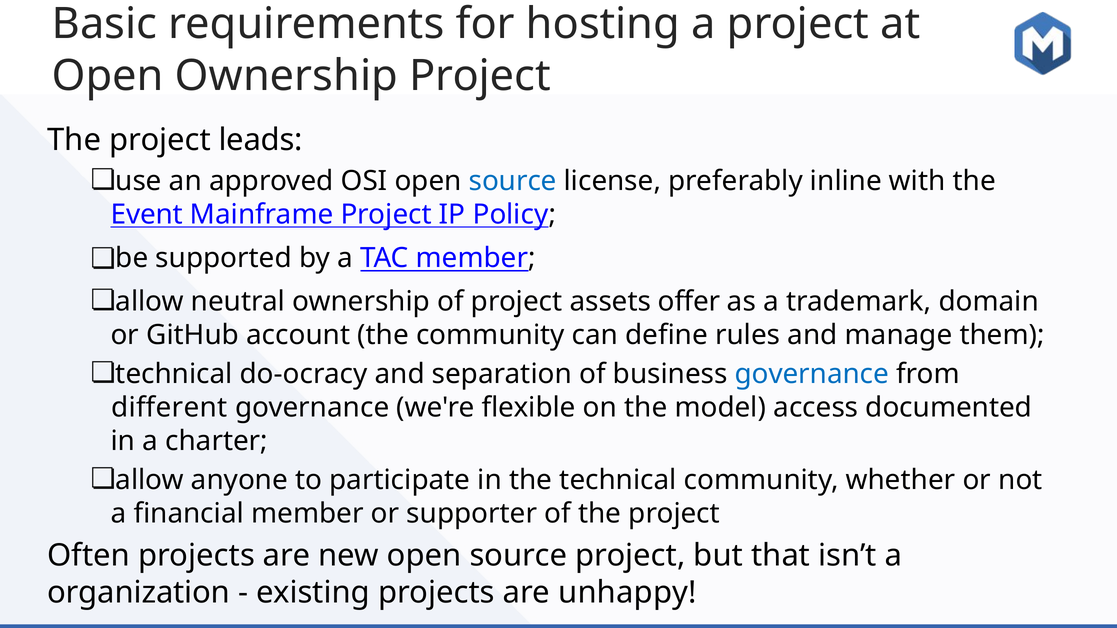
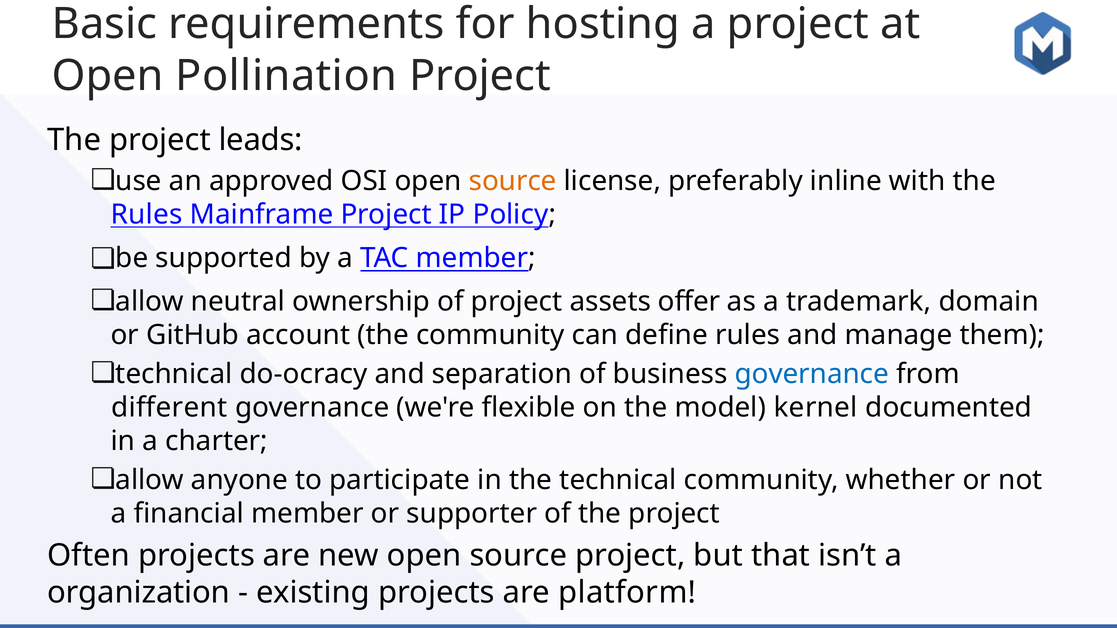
Open Ownership: Ownership -> Pollination (286, 76)
source colour: blue -> orange (513, 181)
Event: Event -> Rules (147, 214)
access: access -> kernel (816, 408)
unhappy: unhappy -> platform (627, 593)
